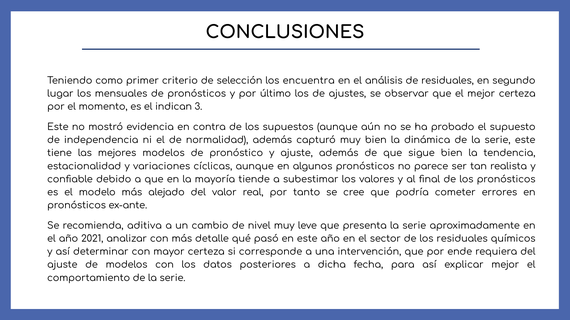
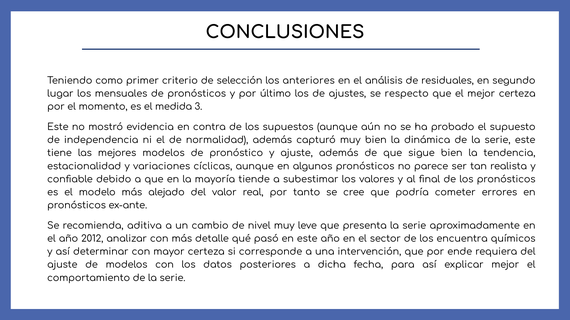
encuentra: encuentra -> anteriores (309, 81)
observar: observar -> respecto (407, 94)
indican: indican -> medida (174, 107)
2021: 2021 -> 2012 (92, 239)
los residuales: residuales -> encuentra (462, 239)
